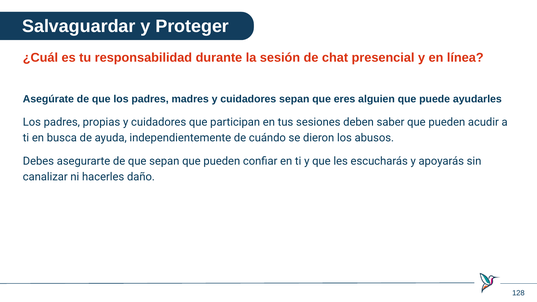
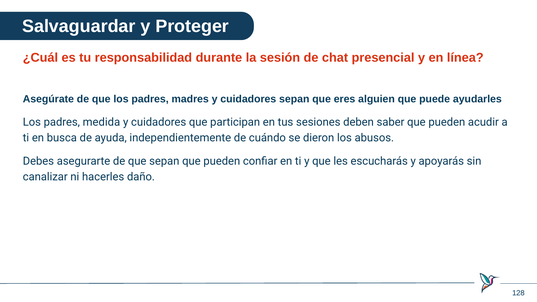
propias: propias -> medida (101, 122)
